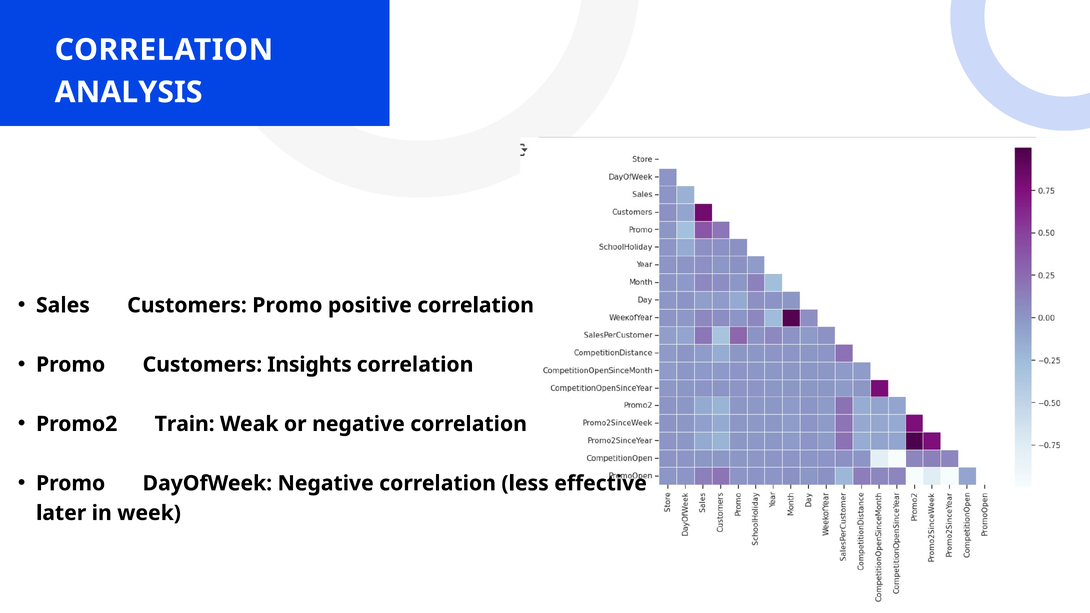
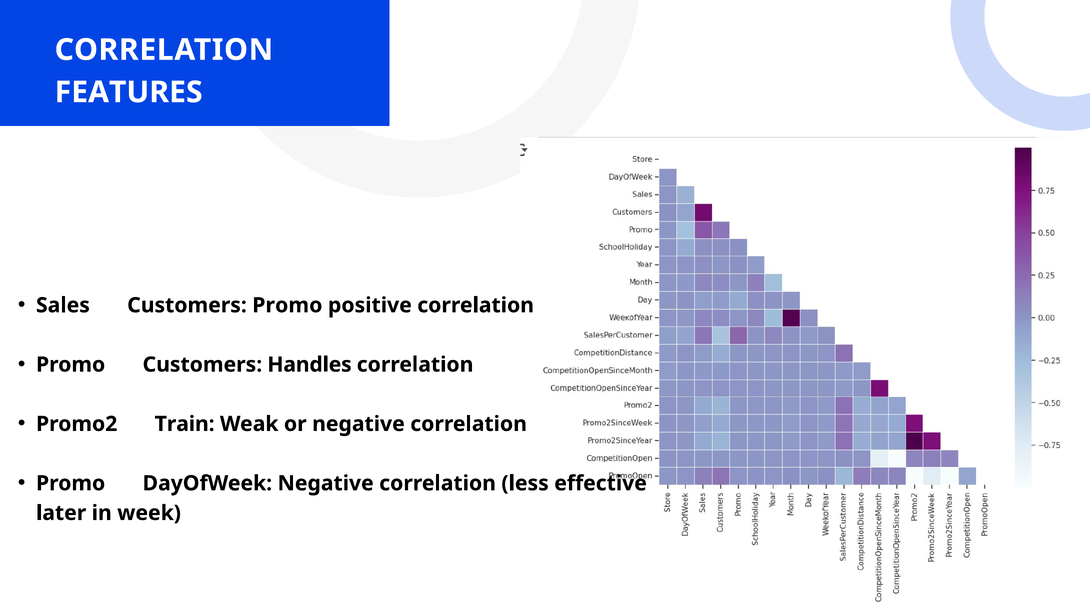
ANALYSIS: ANALYSIS -> FEATURES (129, 92)
Insights: Insights -> Handles (310, 365)
